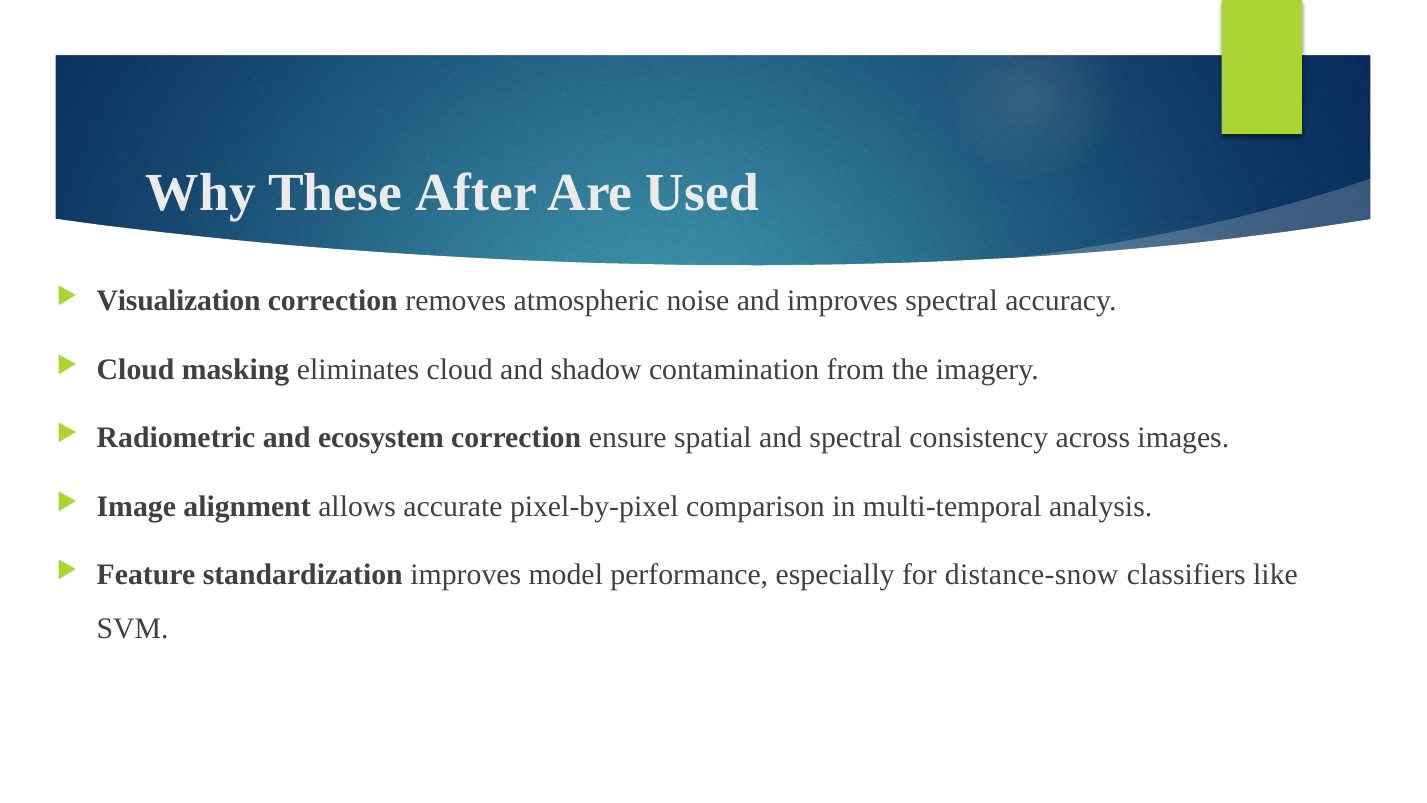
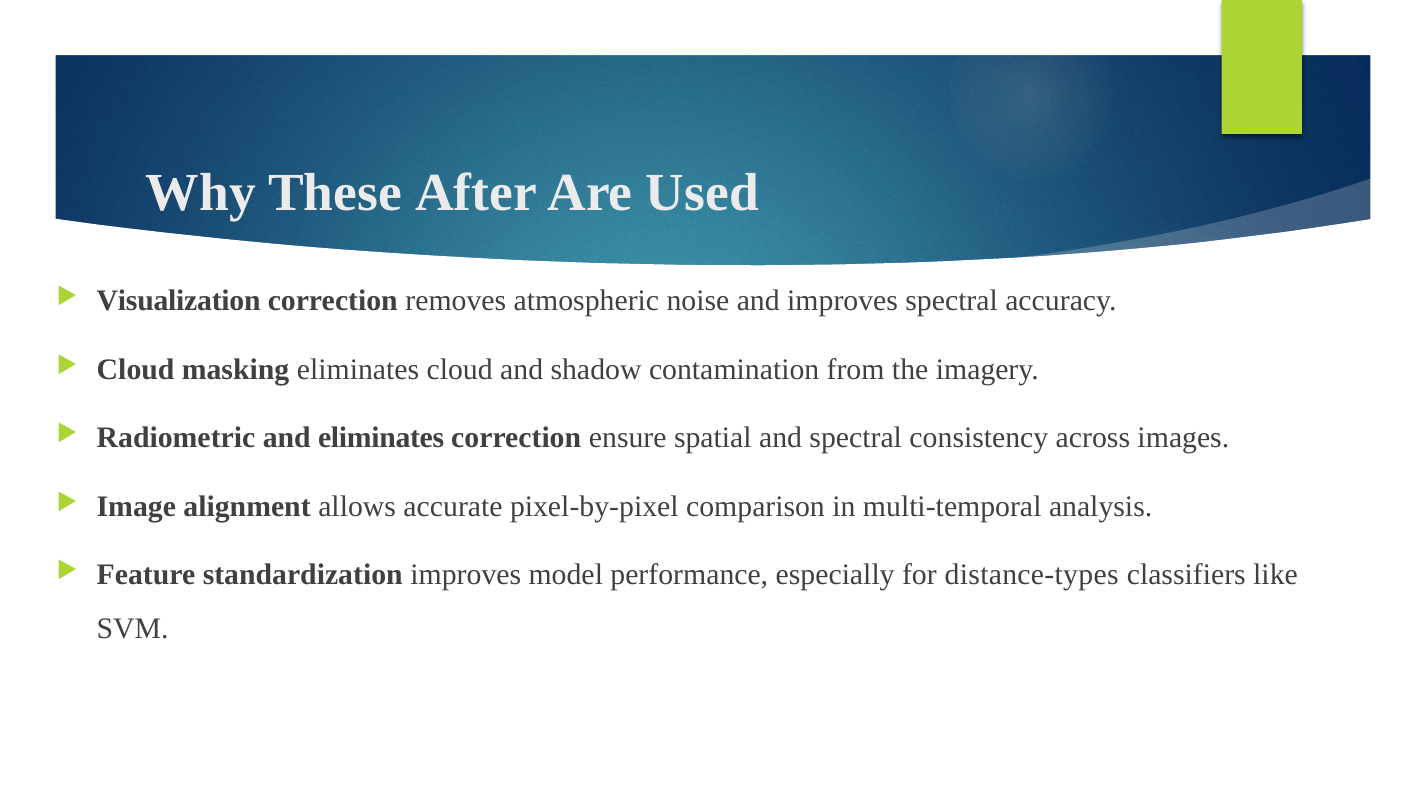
and ecosystem: ecosystem -> eliminates (381, 438)
distance-snow: distance-snow -> distance-types (1032, 575)
